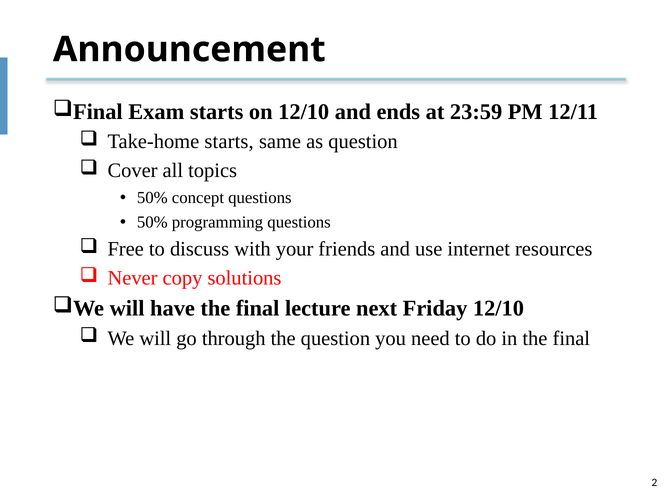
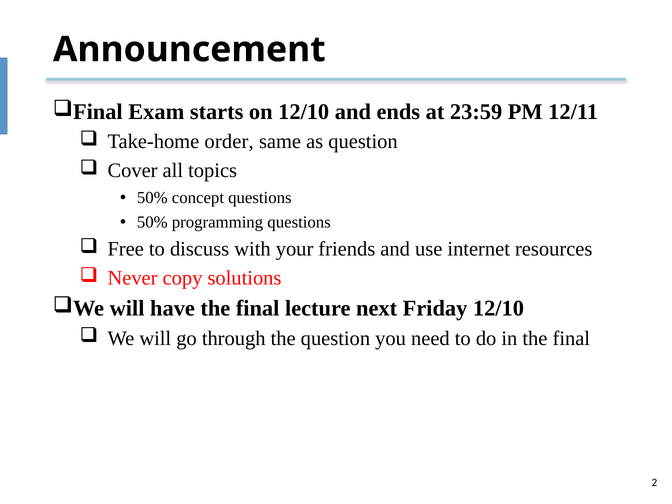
Take-home starts: starts -> order (229, 142)
